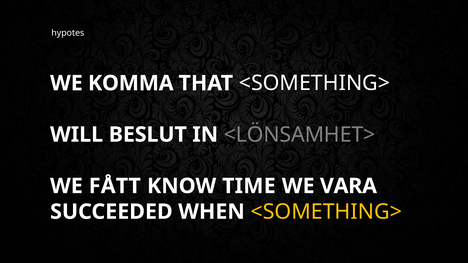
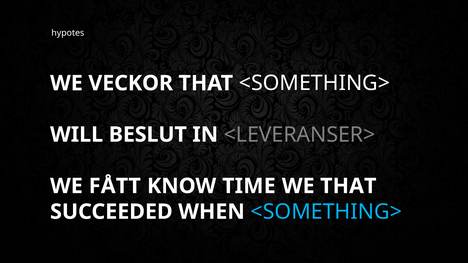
KOMMA: KOMMA -> VECKOR (131, 83)
<LÖNSAMHET>: <LÖNSAMHET> -> <LEVERANSER> (300, 135)
WE VARA: VARA -> THAT (348, 186)
<SOMETHING> colour: yellow -> light blue (326, 212)
